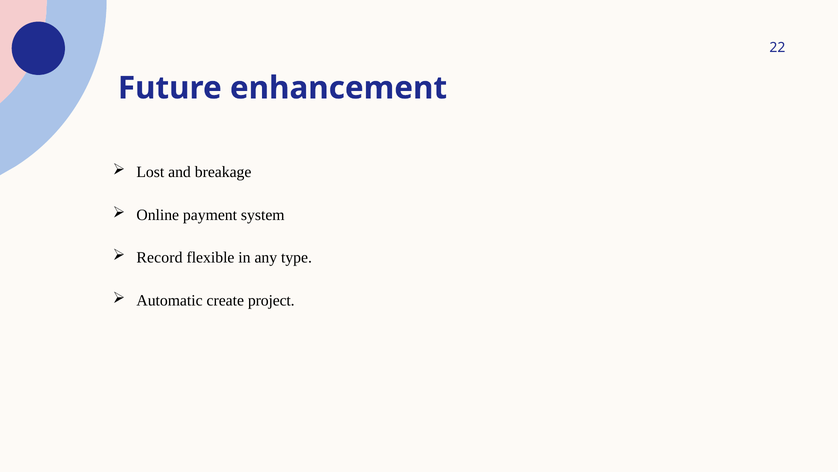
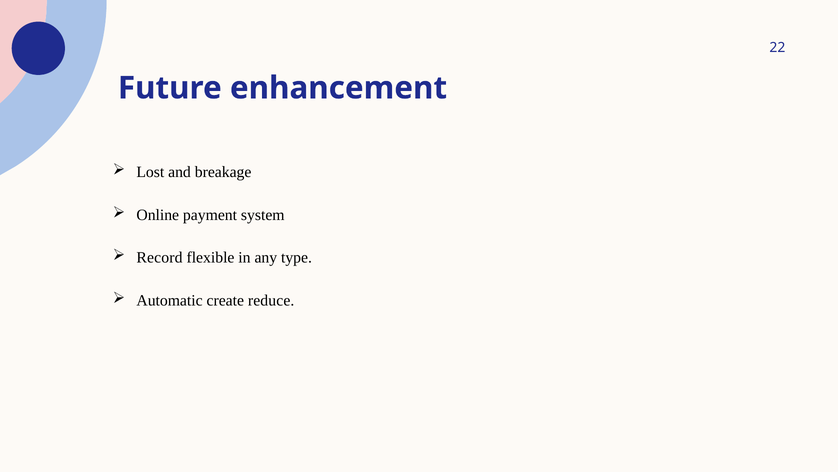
project: project -> reduce (271, 300)
